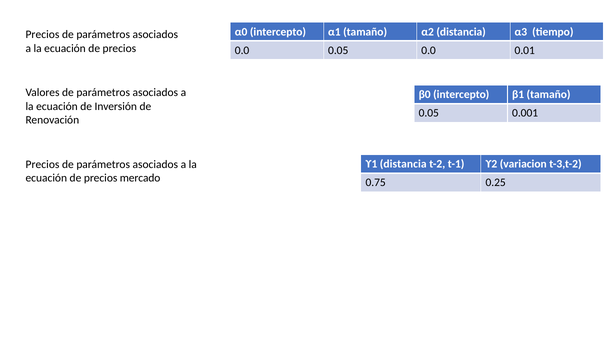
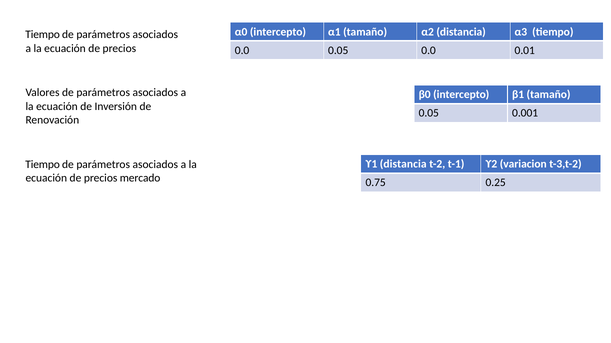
Precios: Precios -> Tiempo (43, 35)
Precios: Precios -> Tiempo (43, 165)
